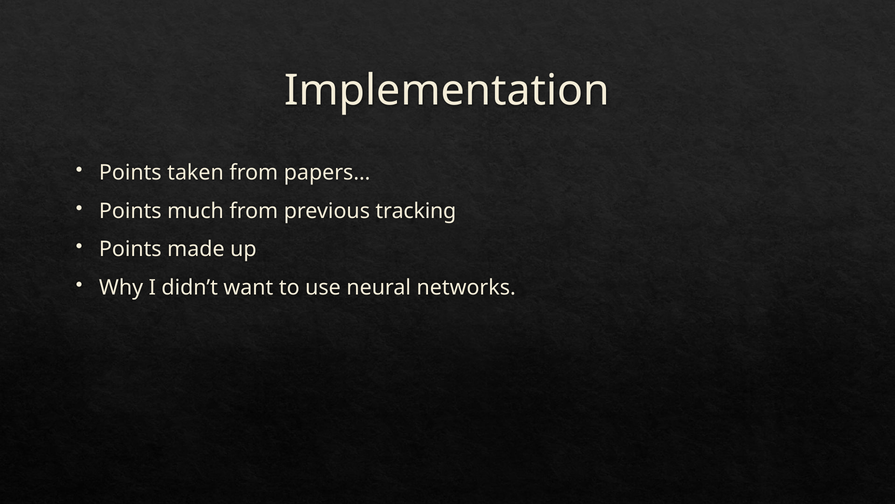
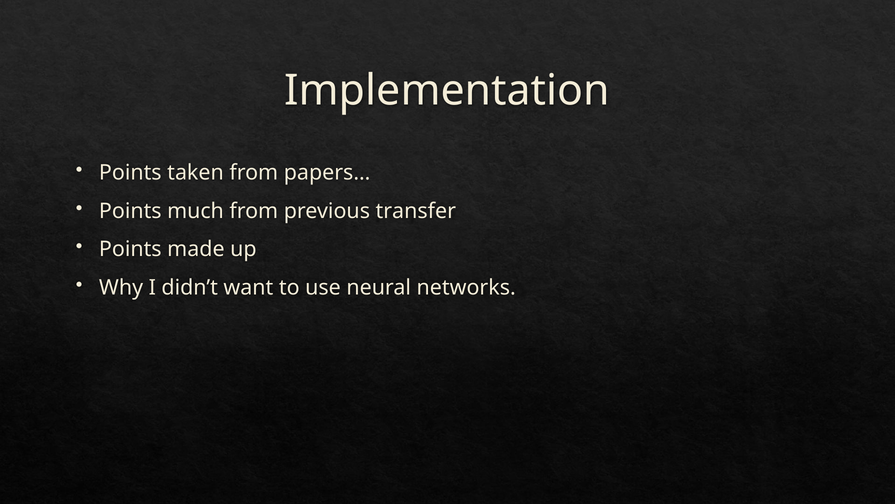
tracking: tracking -> transfer (416, 211)
